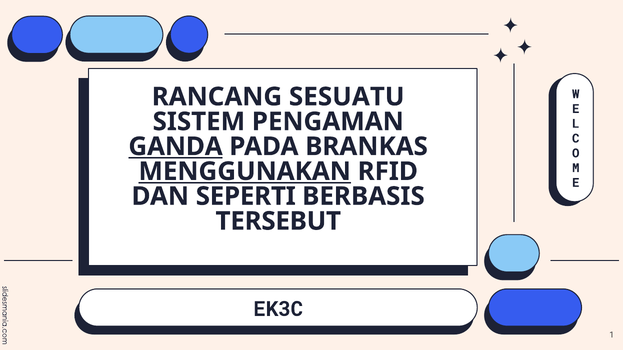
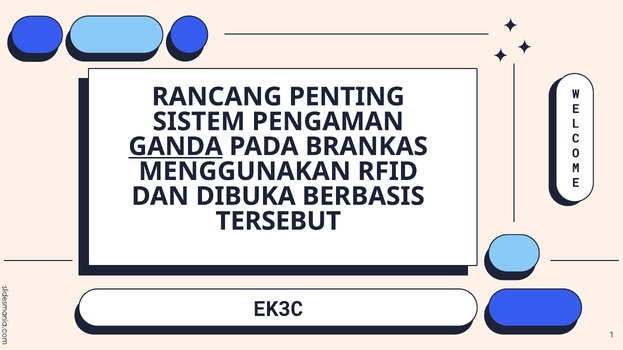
SESUATU: SESUATU -> PENTING (347, 97)
MENGGUNAKAN underline: present -> none (245, 172)
SEPERTI: SEPERTI -> DIBUKA (246, 197)
